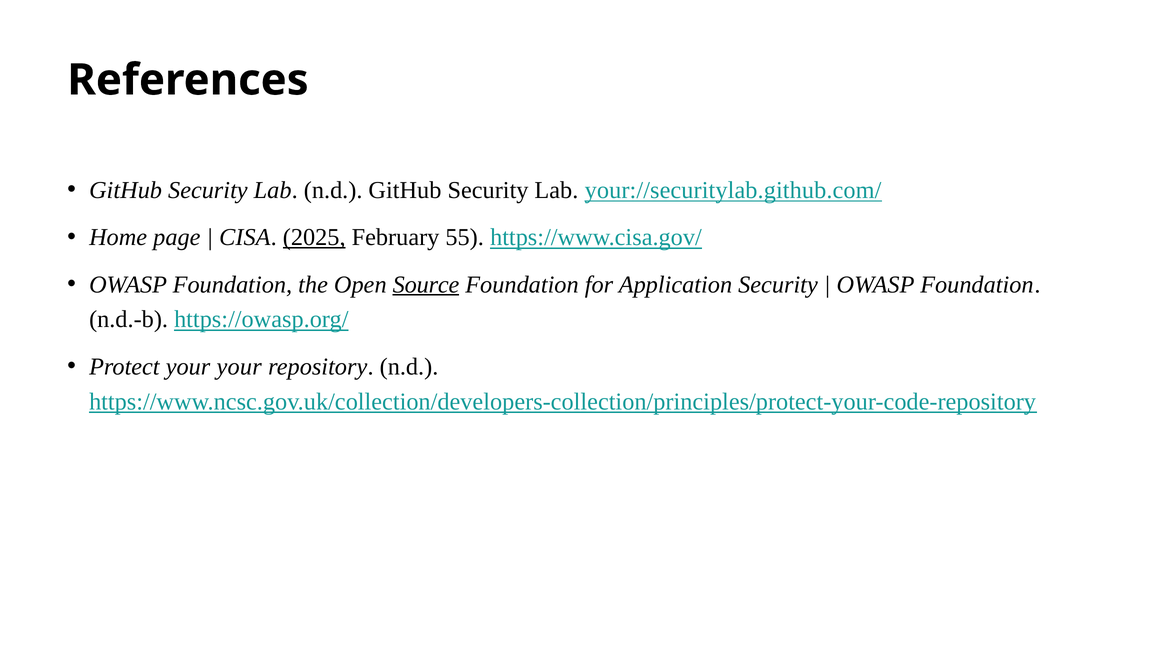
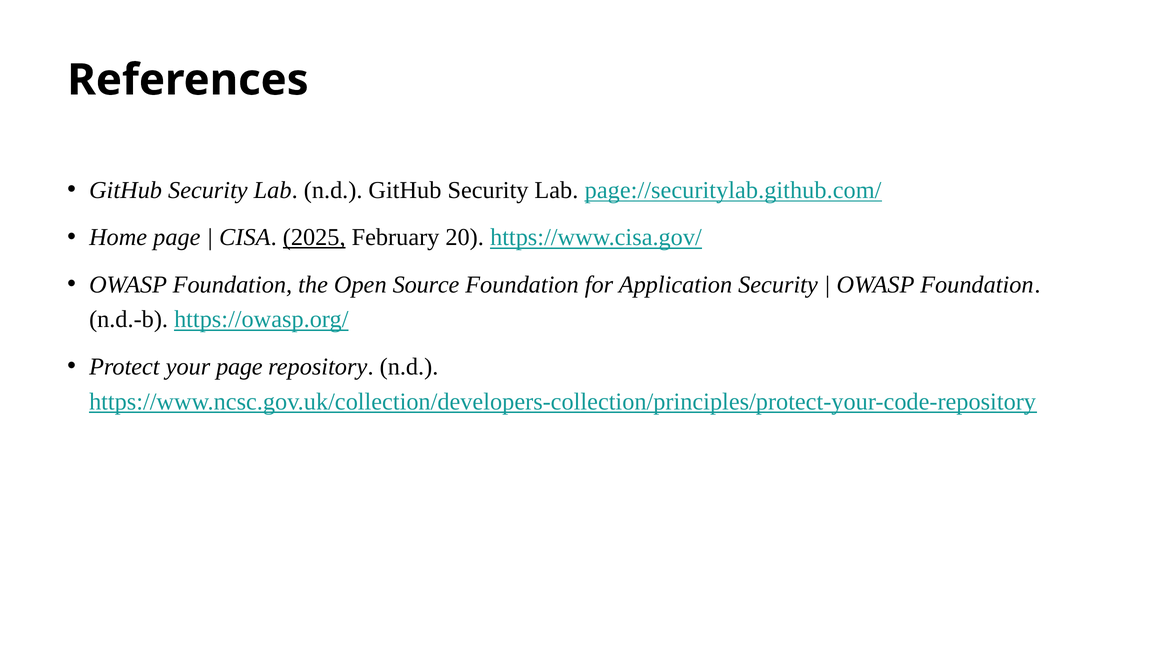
your://securitylab.github.com/: your://securitylab.github.com/ -> page://securitylab.github.com/ (733, 190)
55: 55 -> 20 (465, 238)
Source underline: present -> none (426, 285)
your your: your -> page (239, 367)
